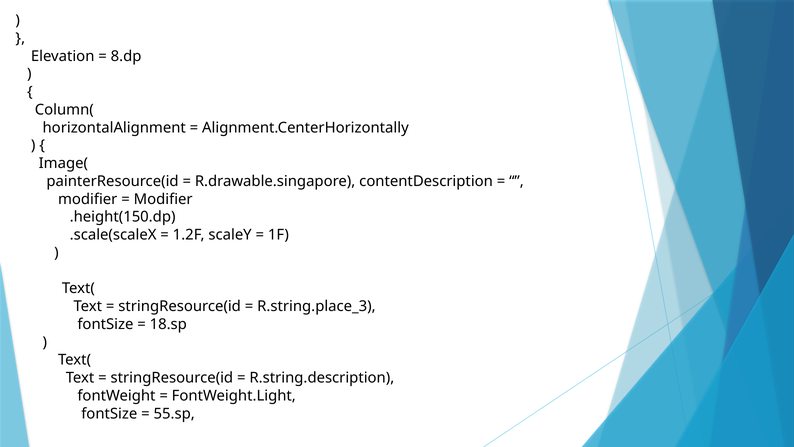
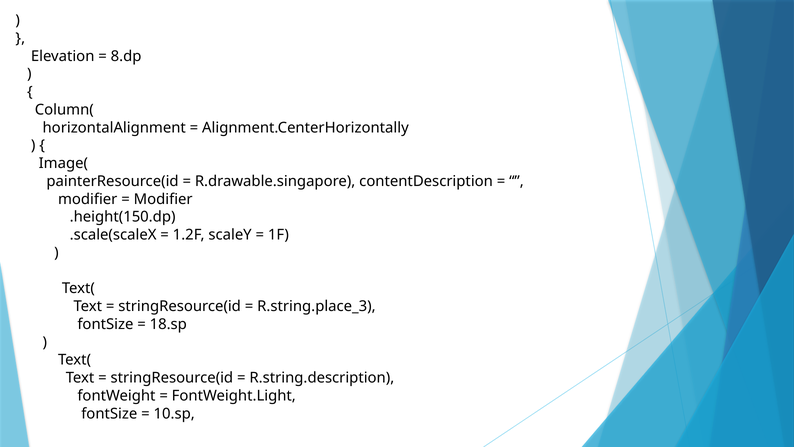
55.sp: 55.sp -> 10.sp (174, 413)
